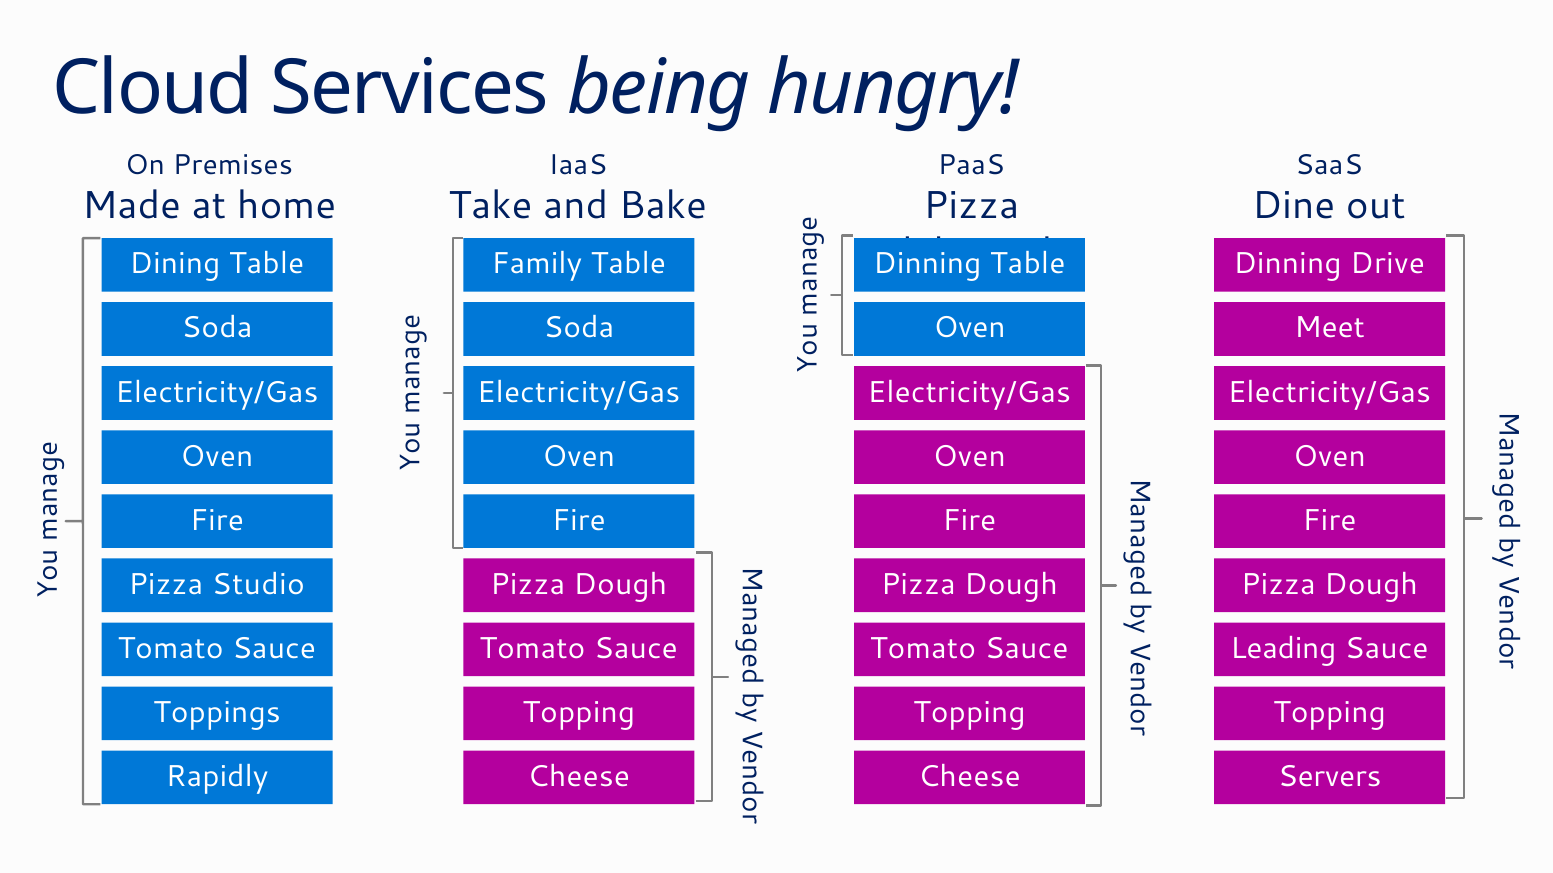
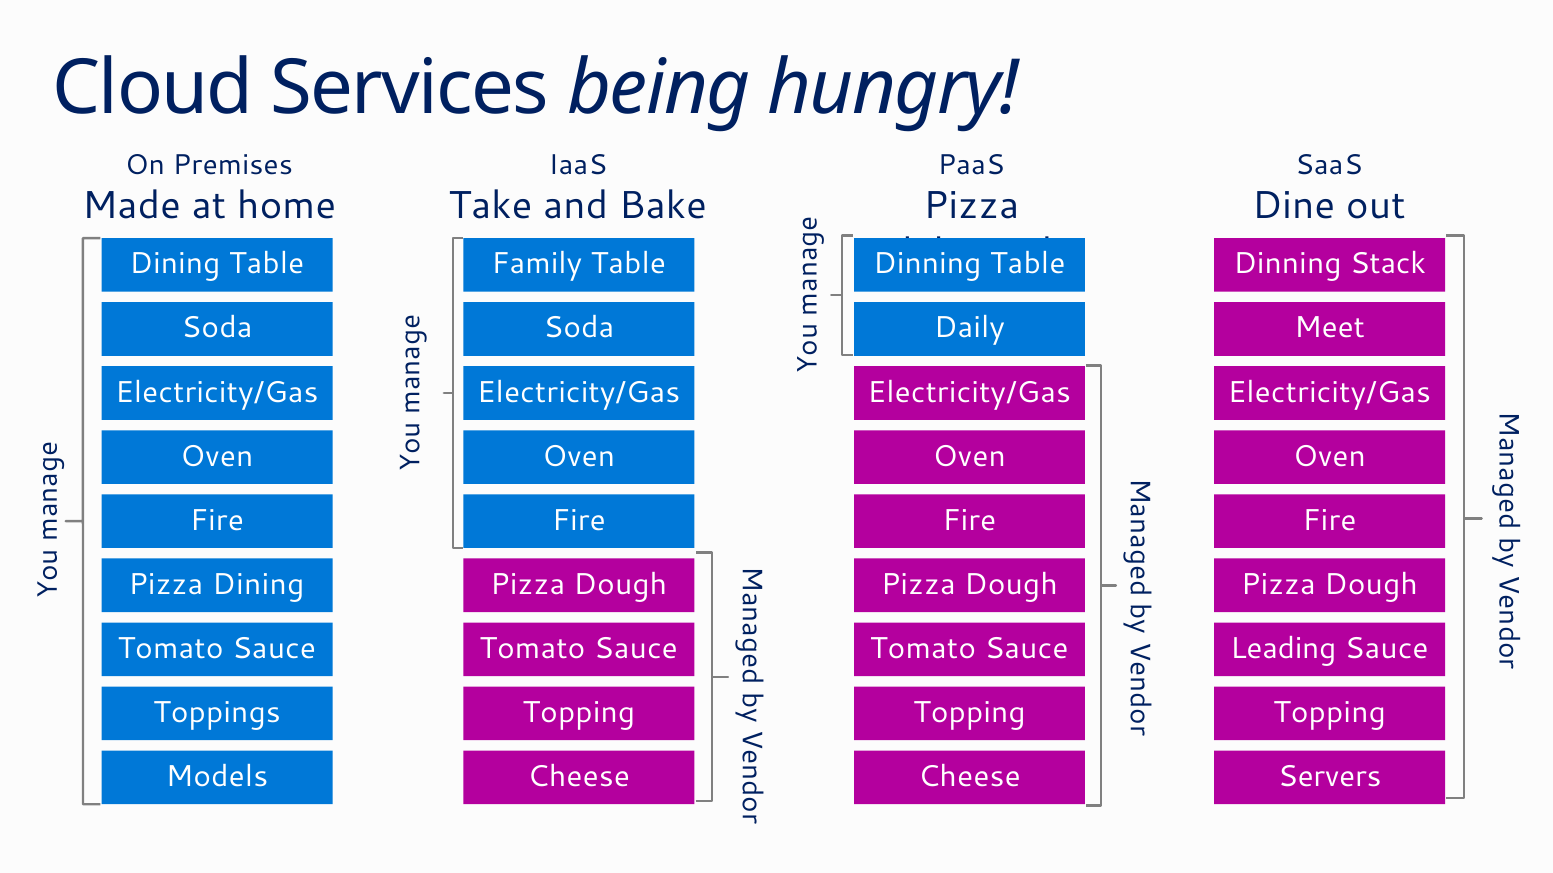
Drive: Drive -> Stack (1388, 264)
Oven: Oven -> Daily (969, 328)
Pizza Studio: Studio -> Dining (258, 585)
Rapidly: Rapidly -> Models (217, 777)
